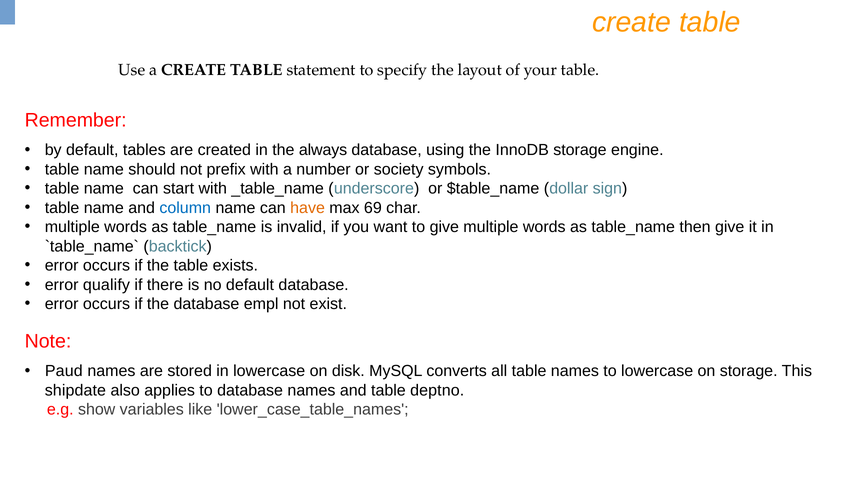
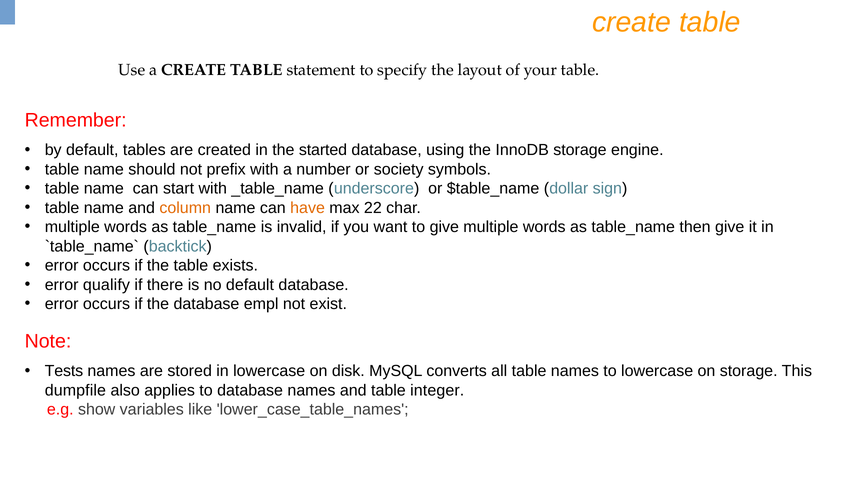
always: always -> started (323, 150)
column colour: blue -> orange (185, 208)
69: 69 -> 22 (373, 208)
Paud: Paud -> Tests (64, 371)
shipdate: shipdate -> dumpfile (75, 390)
deptno: deptno -> integer (437, 390)
